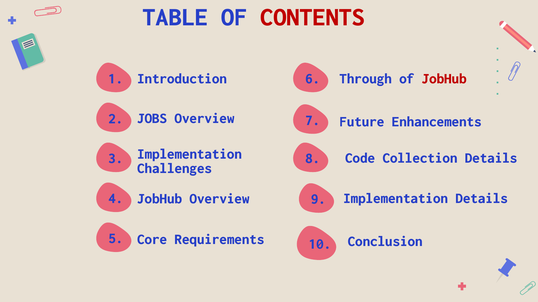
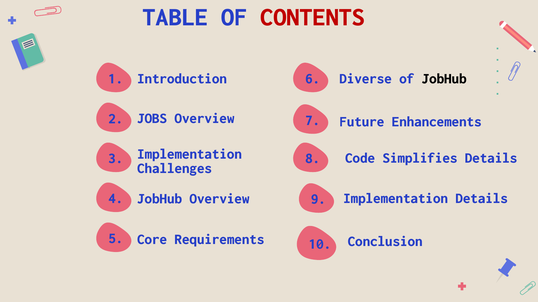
Through: Through -> Diverse (366, 79)
JobHub colour: red -> black (444, 79)
Collection: Collection -> Simplifies (420, 158)
